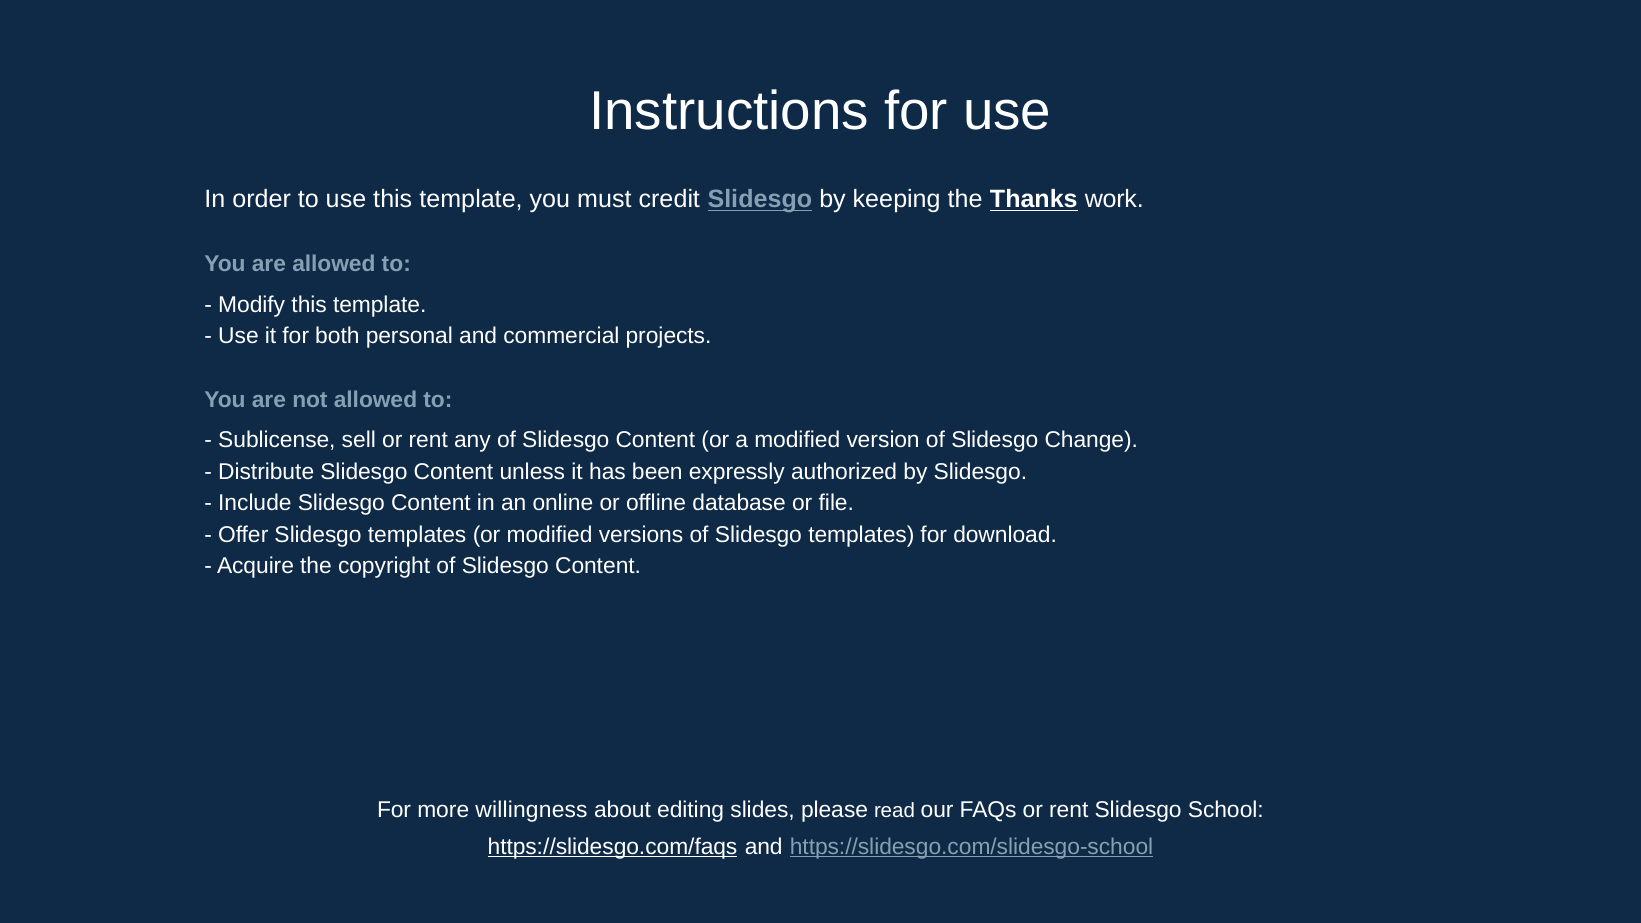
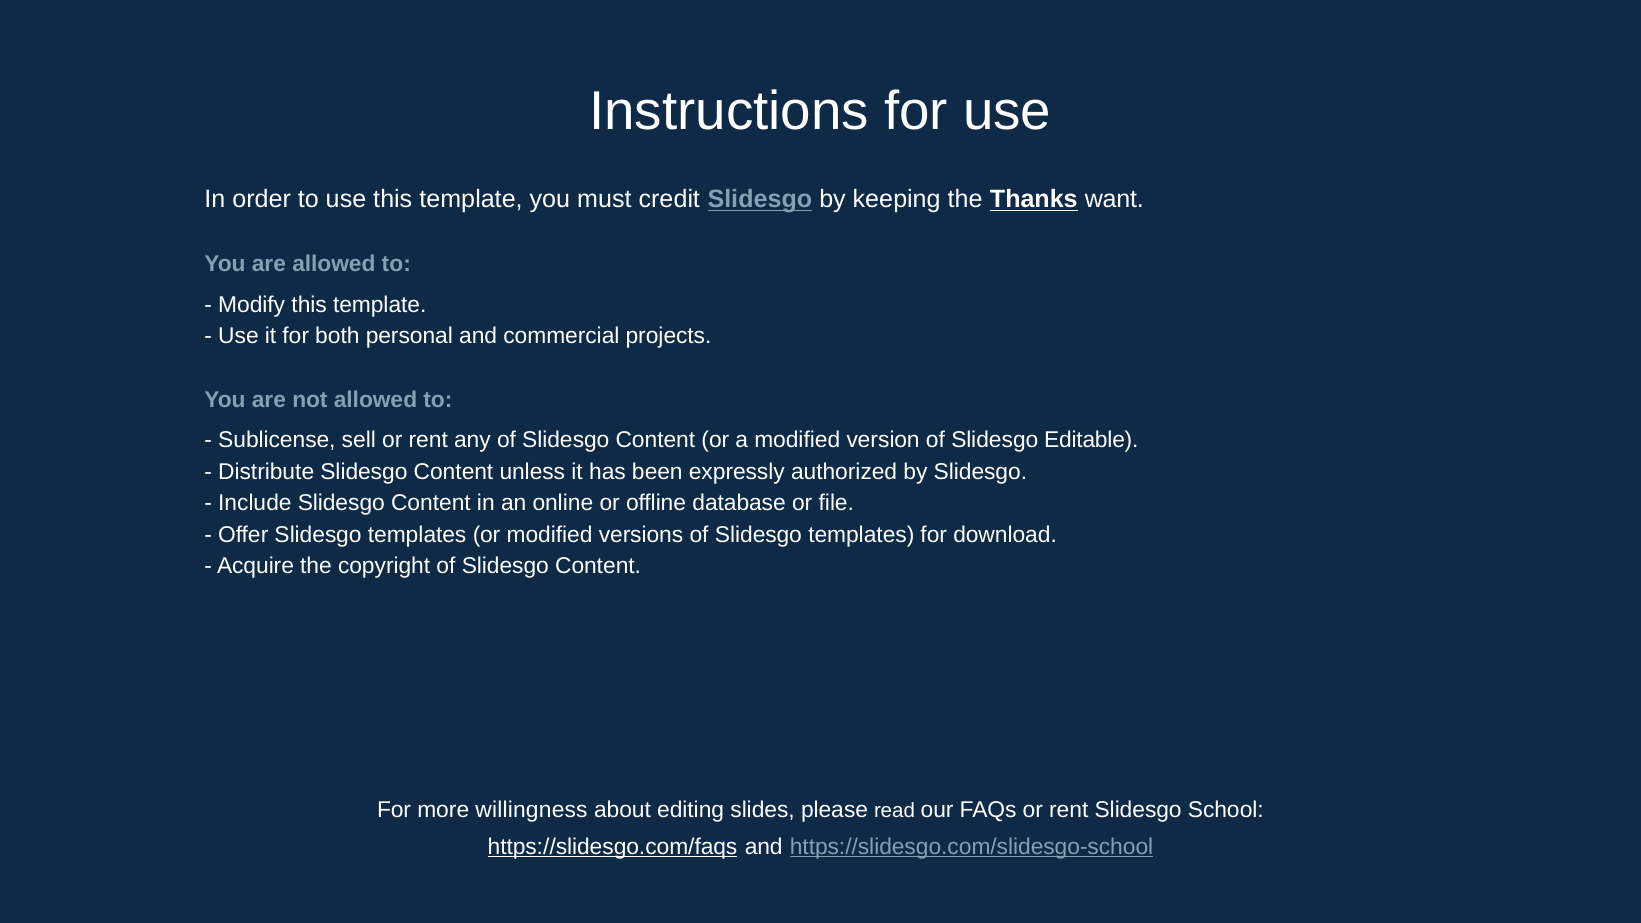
work: work -> want (1114, 200)
Change: Change -> Editable (1091, 440)
